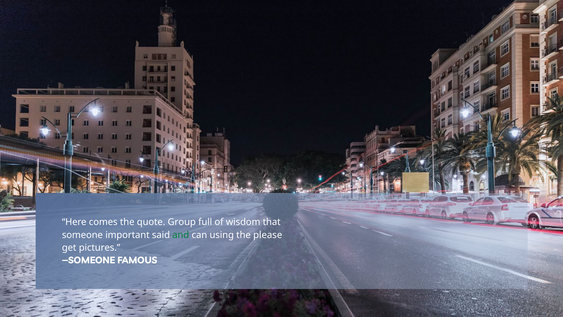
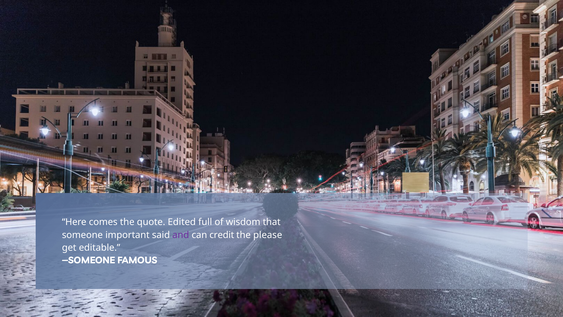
Group: Group -> Edited (182, 222)
and colour: green -> purple (181, 235)
using: using -> credit (222, 235)
pictures: pictures -> editable (100, 248)
